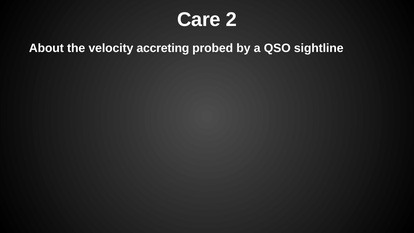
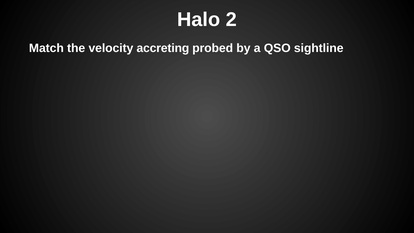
Care: Care -> Halo (199, 19)
About: About -> Match (46, 48)
